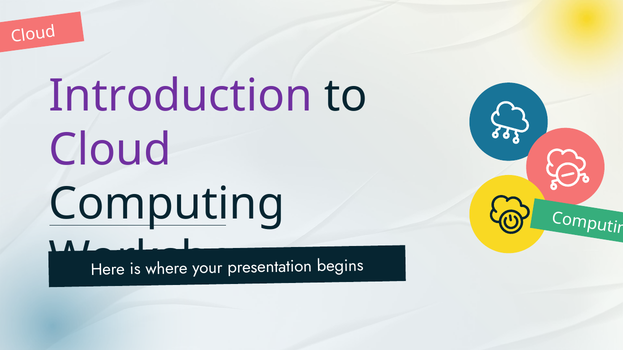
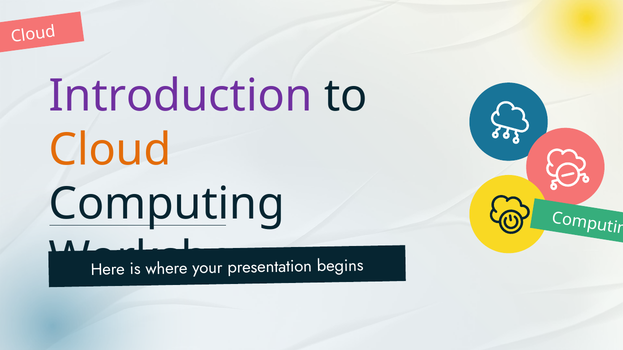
Cloud colour: purple -> orange (110, 150)
